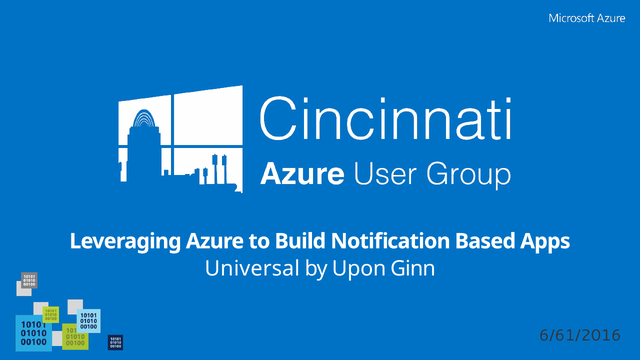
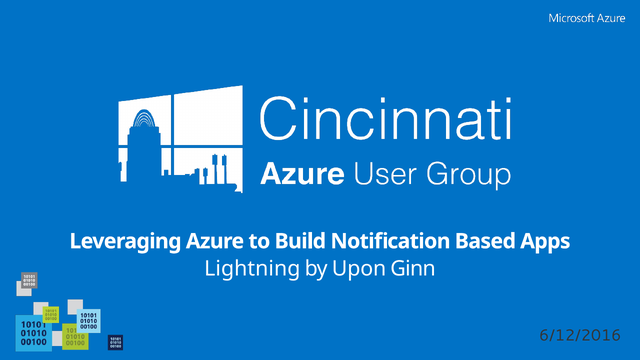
Universal: Universal -> Lightning (252, 269)
6/61/2016: 6/61/2016 -> 6/12/2016 (580, 335)
